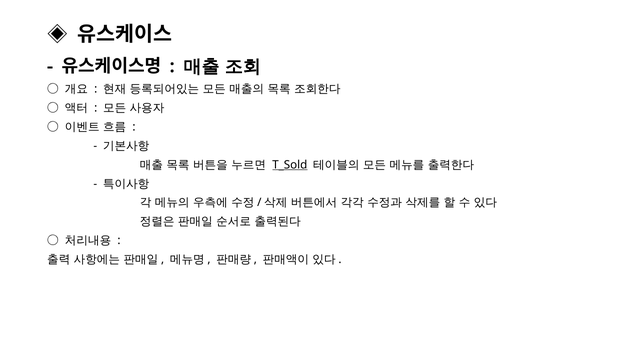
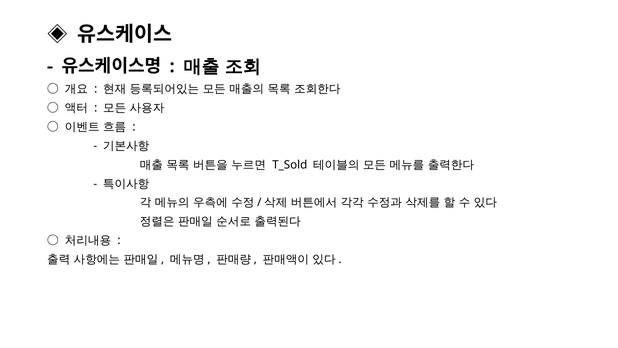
T_Sold underline: present -> none (290, 165)
